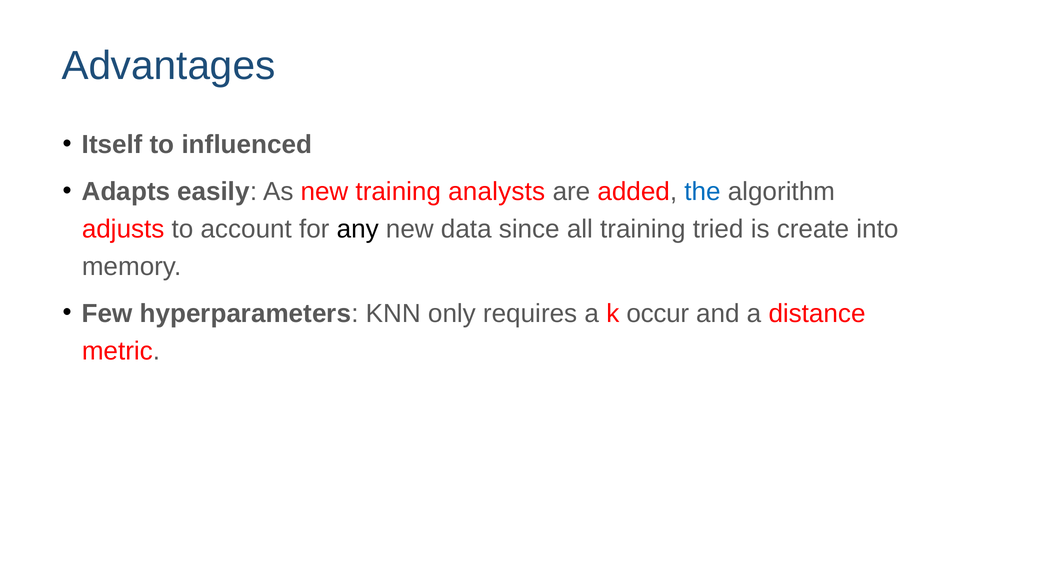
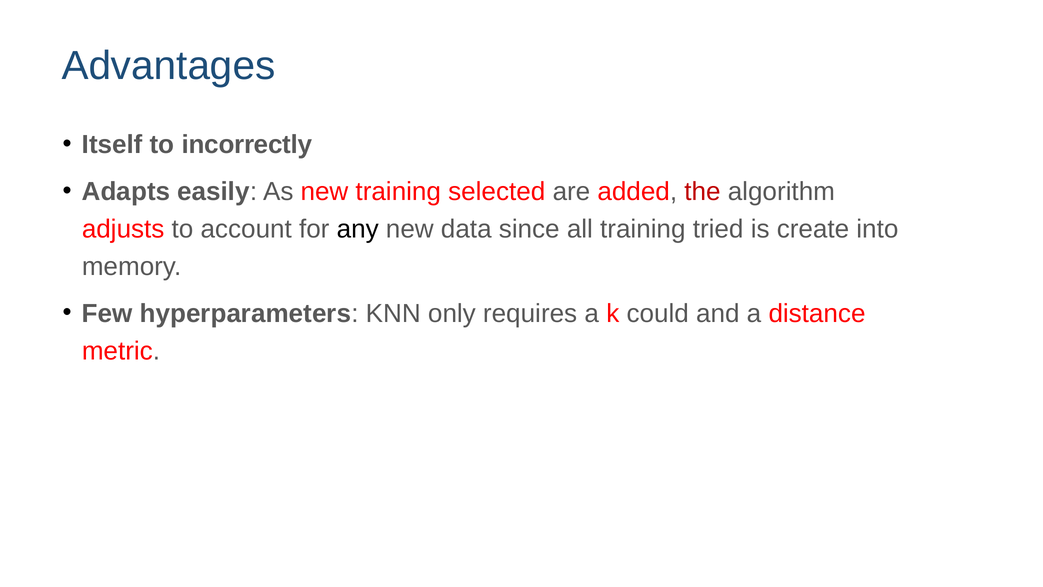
influenced: influenced -> incorrectly (247, 145)
analysts: analysts -> selected (497, 192)
the colour: blue -> red (702, 192)
occur: occur -> could (658, 313)
